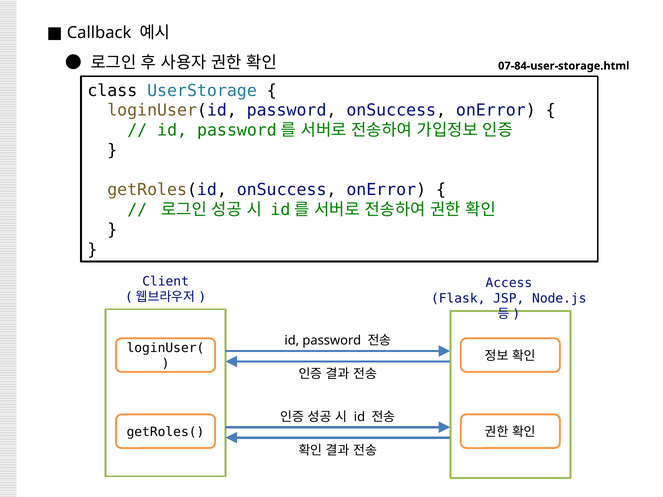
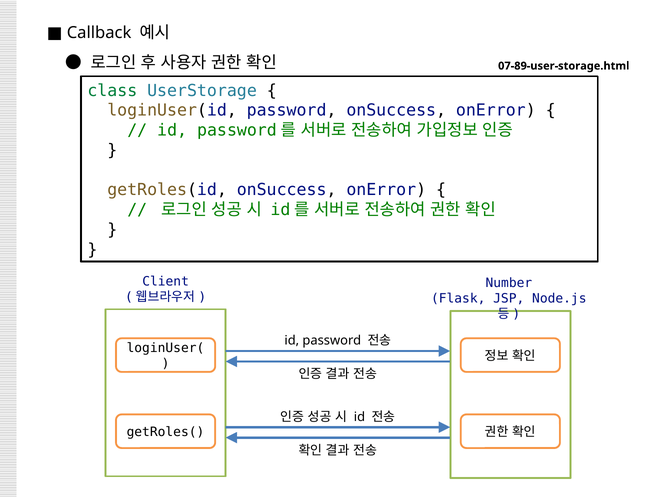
07-84-user-storage.html: 07-84-user-storage.html -> 07-89-user-storage.html (564, 66)
class colour: black -> green (112, 91)
Access: Access -> Number (509, 283)
